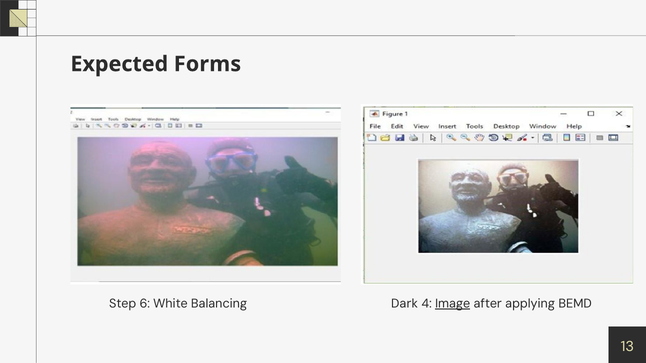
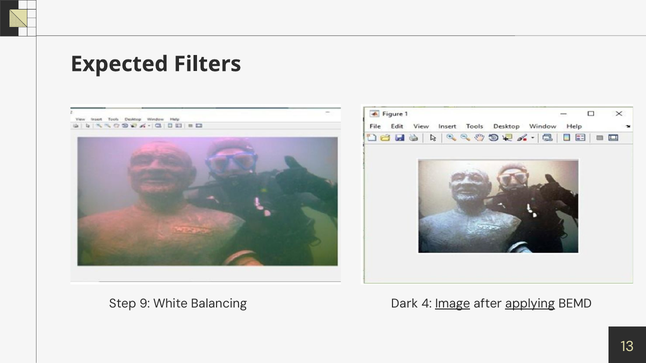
Forms: Forms -> Filters (208, 64)
6: 6 -> 9 (145, 304)
applying underline: none -> present (530, 304)
